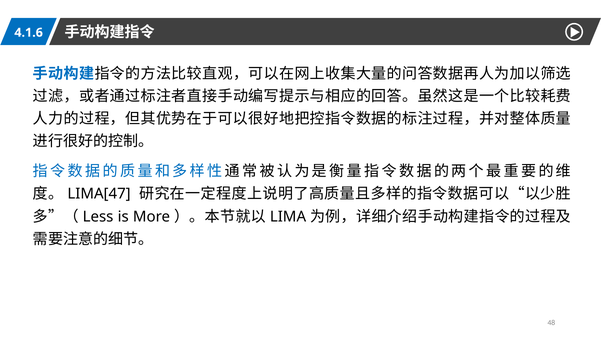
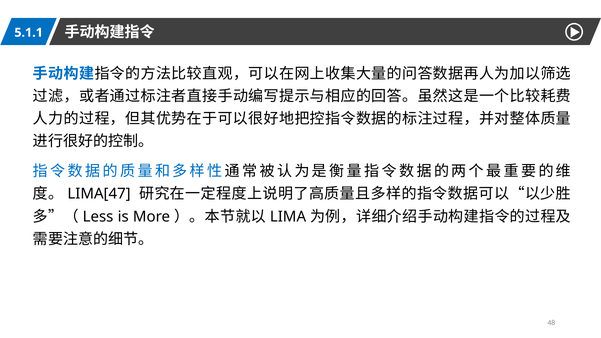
4.1.6: 4.1.6 -> 5.1.1 (29, 33)
